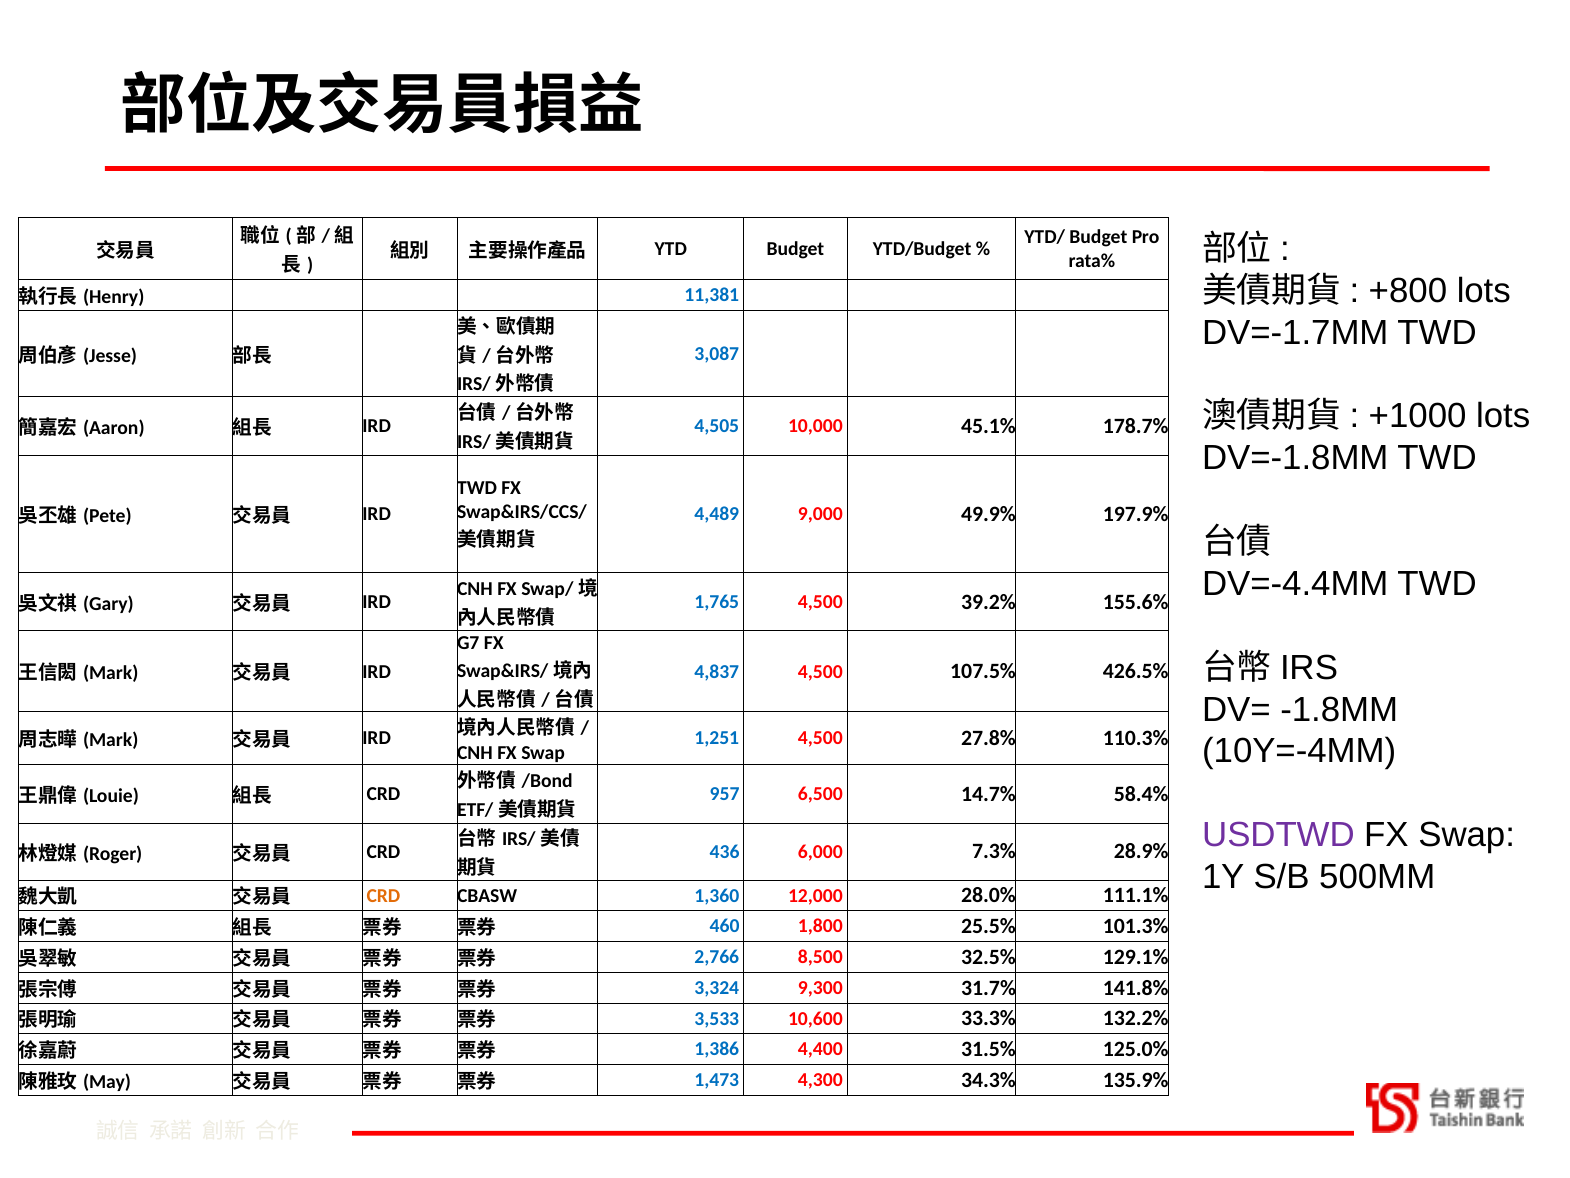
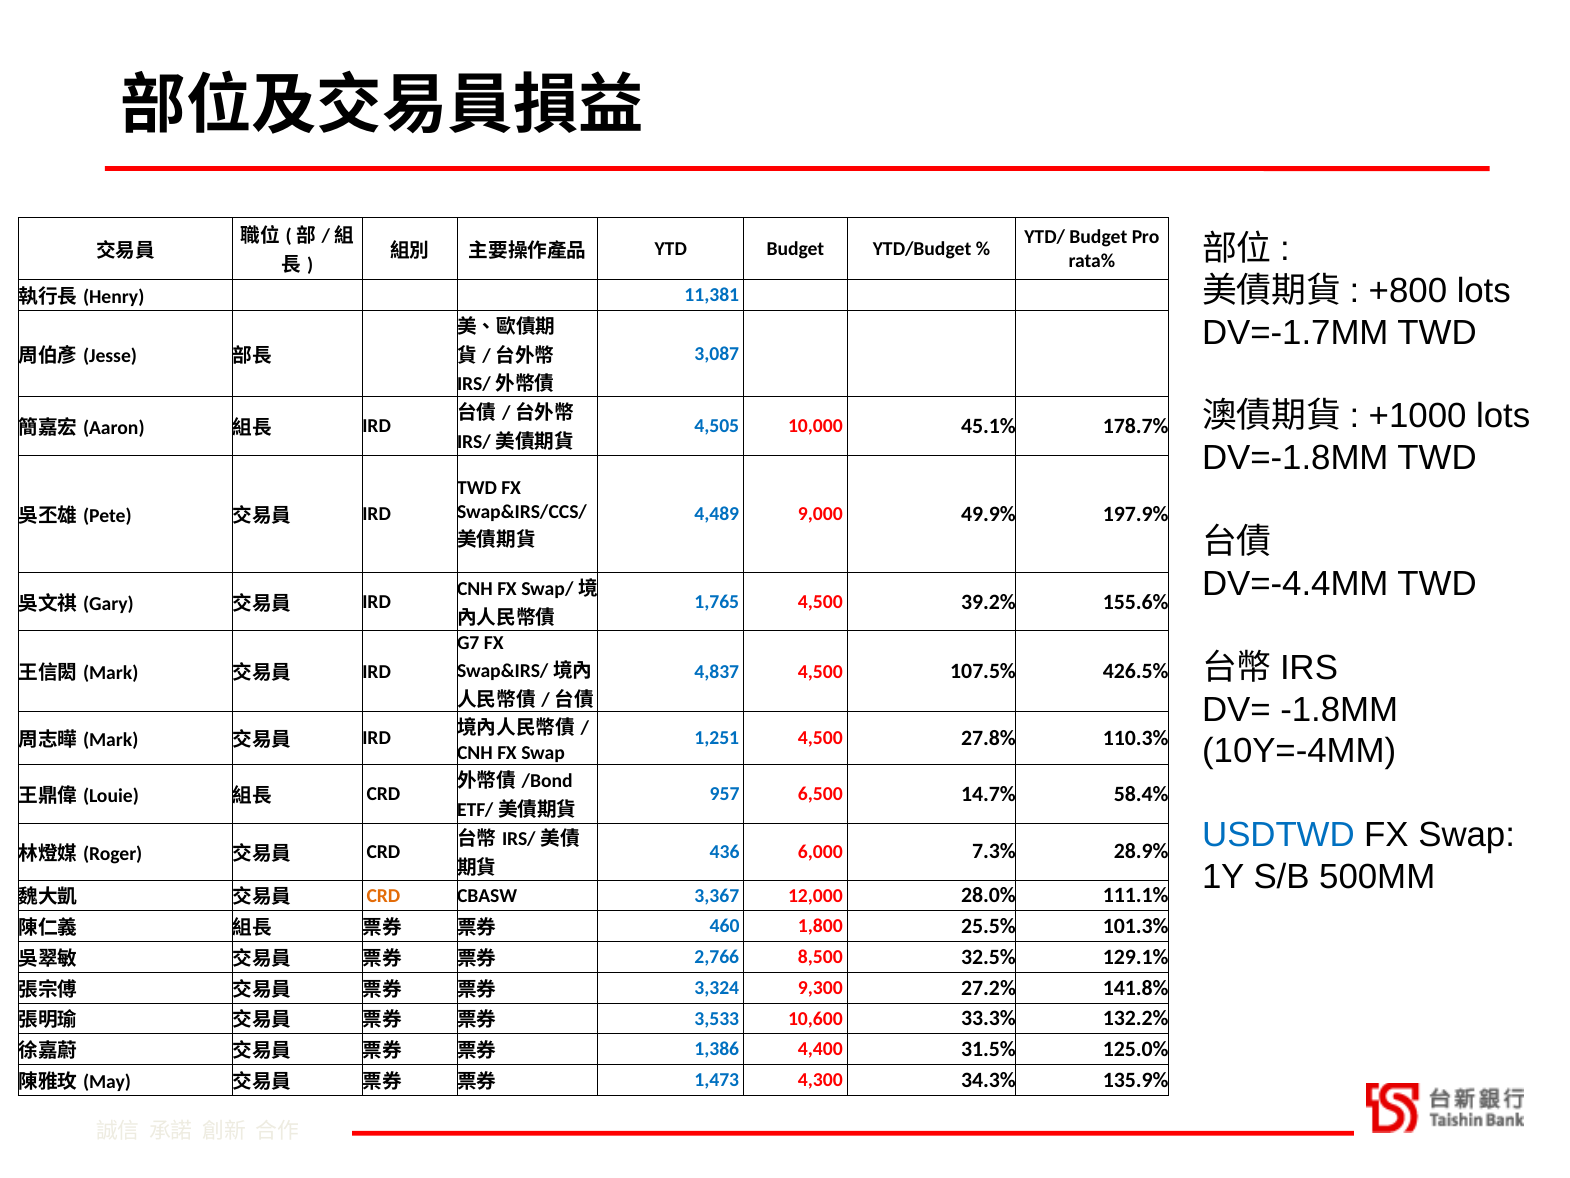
USDTWD colour: purple -> blue (1278, 835)
1,360: 1,360 -> 3,367 (717, 895)
31.7%: 31.7% -> 27.2% (989, 987)
